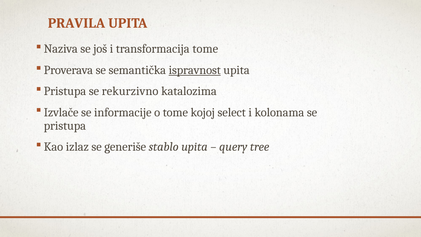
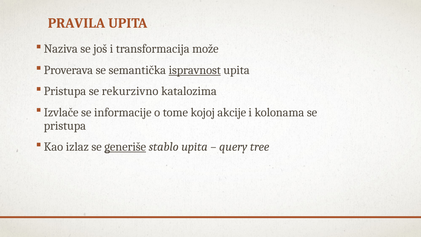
transformacija tome: tome -> može (205, 49)
select: select -> akcije (232, 112)
generiše underline: none -> present (125, 147)
